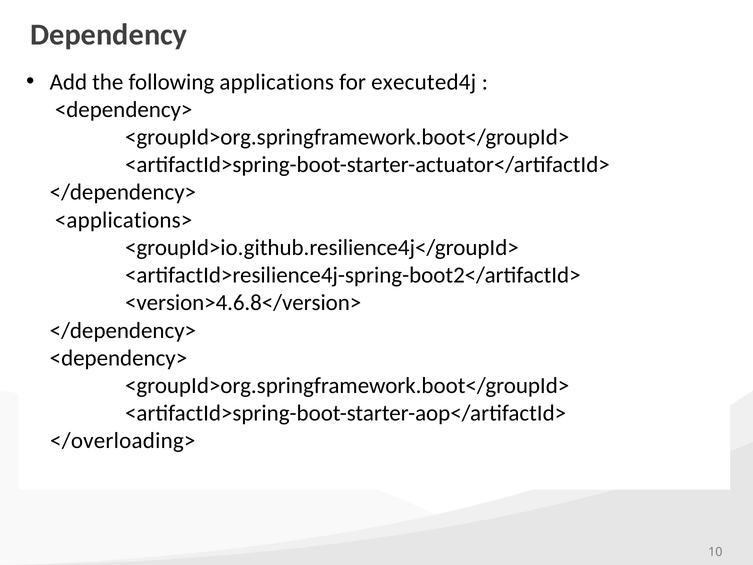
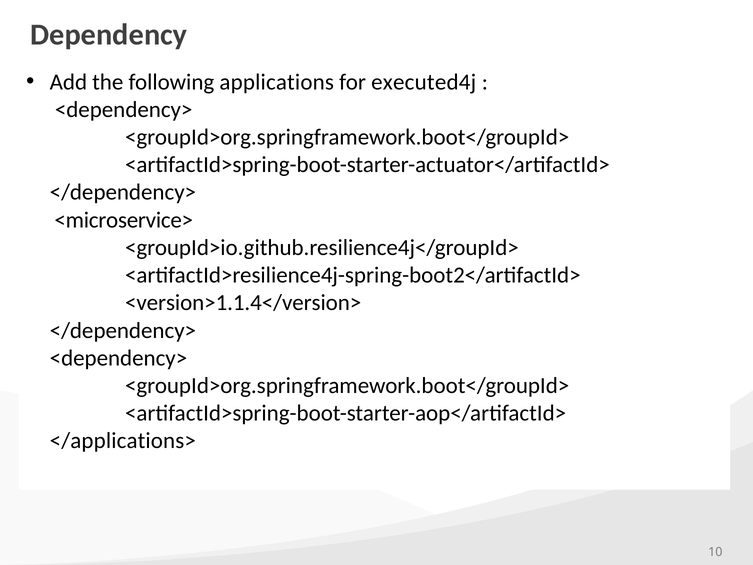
<applications>: <applications> -> <microservice> (124, 220)
<version>4.6.8</version>: <version>4.6.8</version> -> <version>1.1.4</version> (243, 303)
</overloading>: </overloading> -> </applications> (123, 441)
